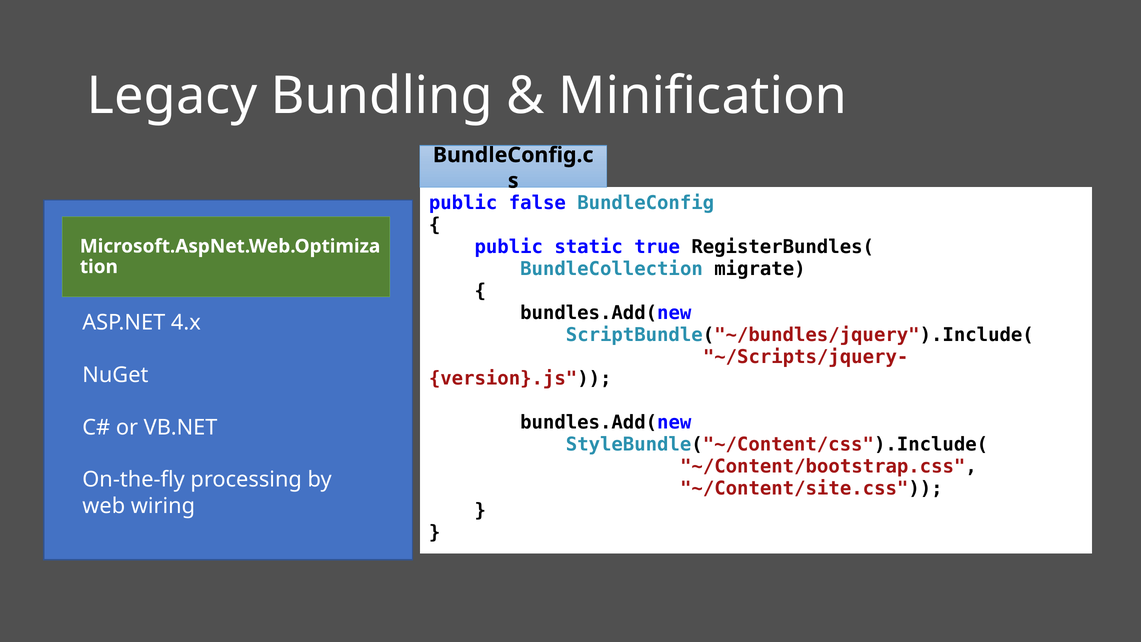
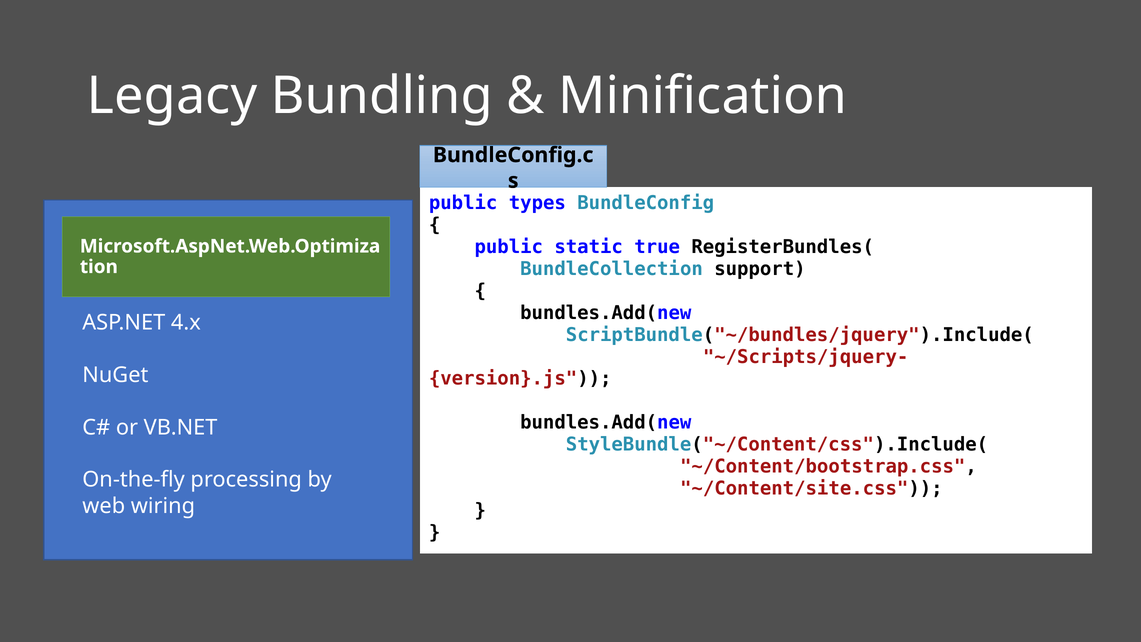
false: false -> types (537, 203)
migrate: migrate -> support (760, 269)
